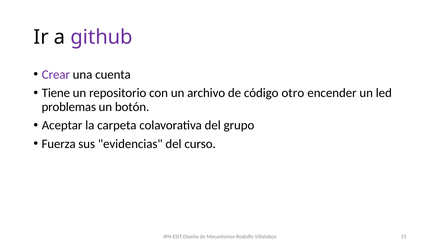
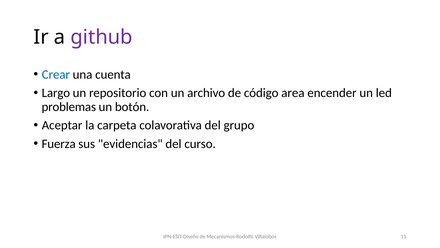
Crear colour: purple -> blue (56, 74)
Tiene: Tiene -> Largo (56, 93)
otro: otro -> area (293, 93)
